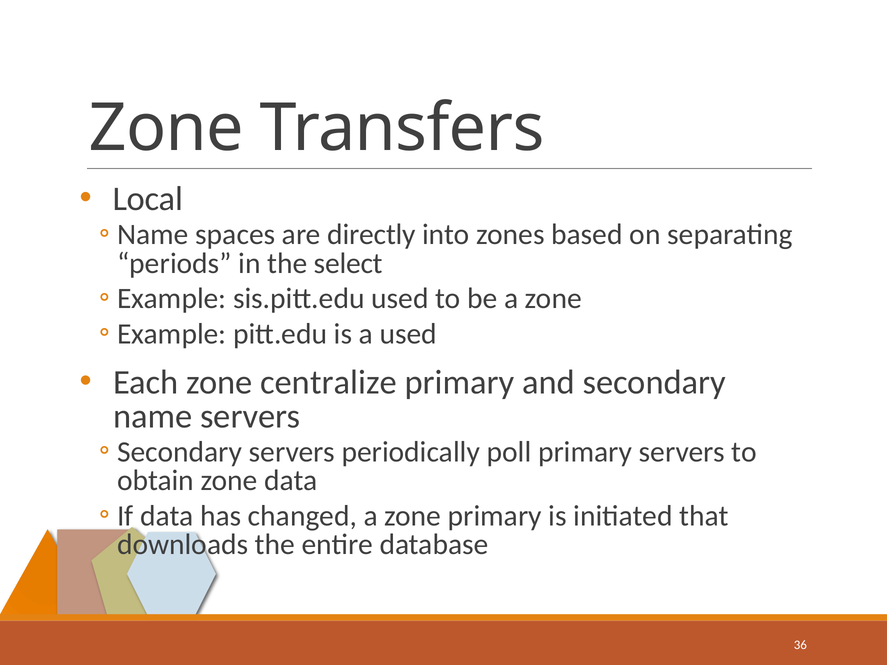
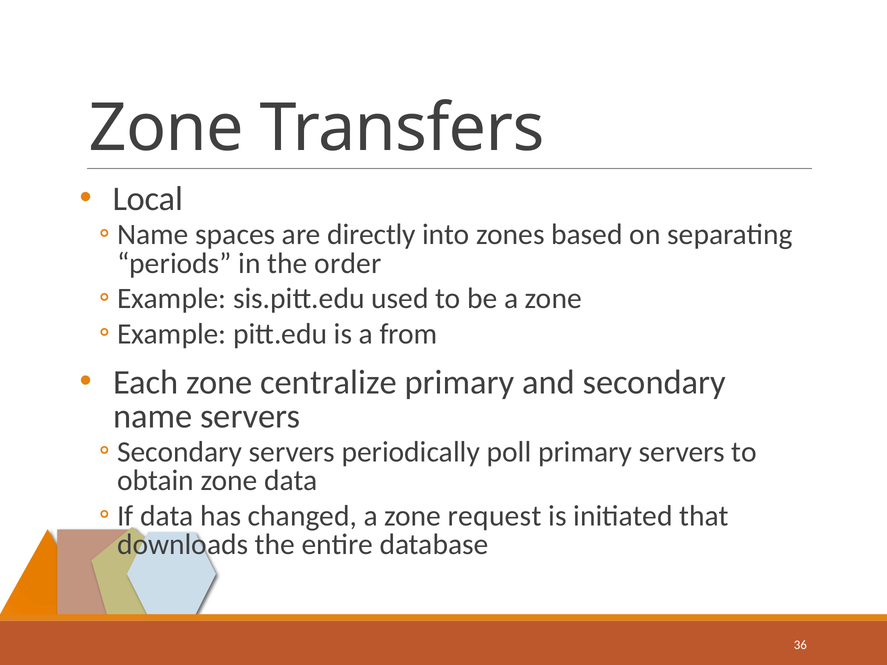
select: select -> order (348, 263)
a used: used -> from (408, 334)
zone primary: primary -> request (495, 516)
